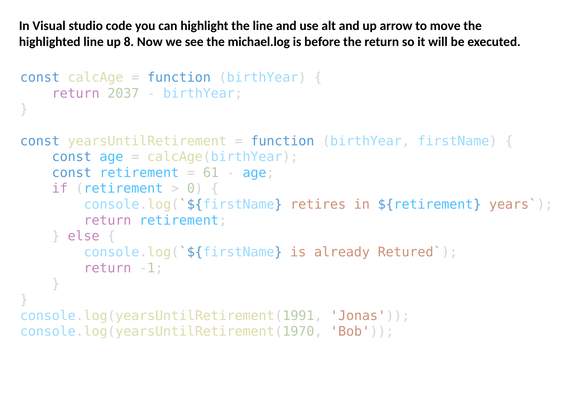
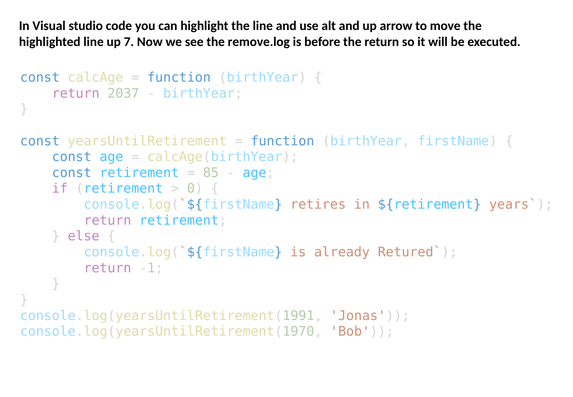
8: 8 -> 7 (129, 42)
michael.log: michael.log -> remove.log (259, 42)
61: 61 -> 85 (211, 173)
